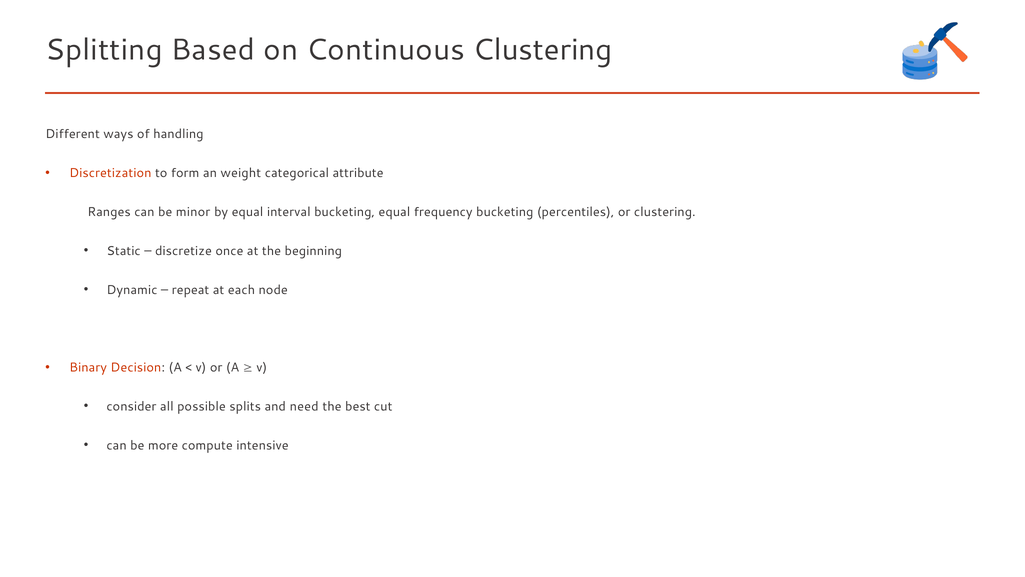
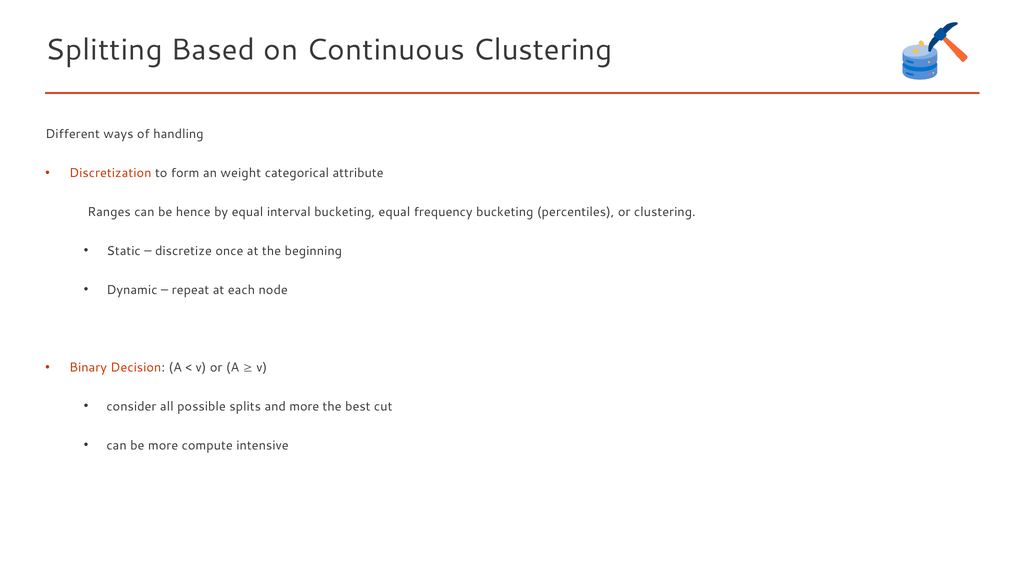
minor: minor -> hence (193, 212)
and need: need -> more (304, 406)
